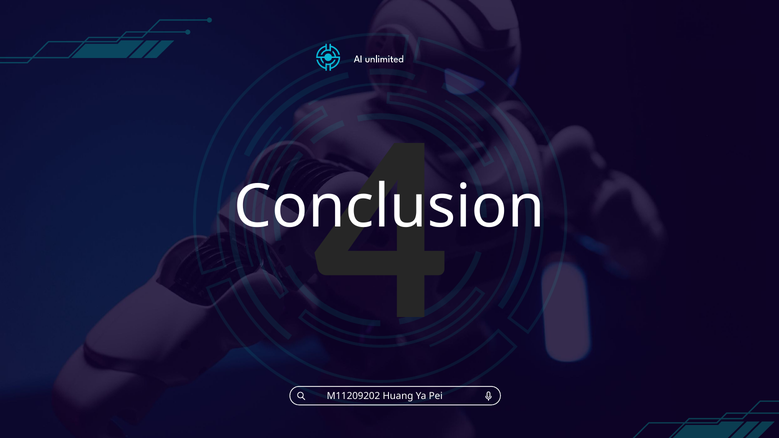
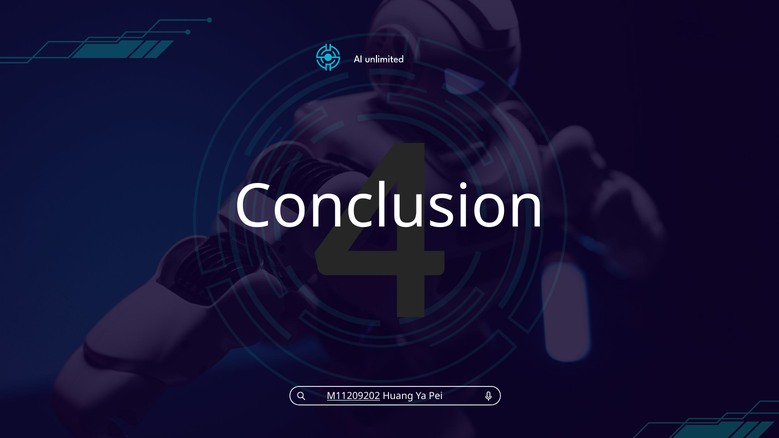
M11209202 underline: none -> present (353, 396)
